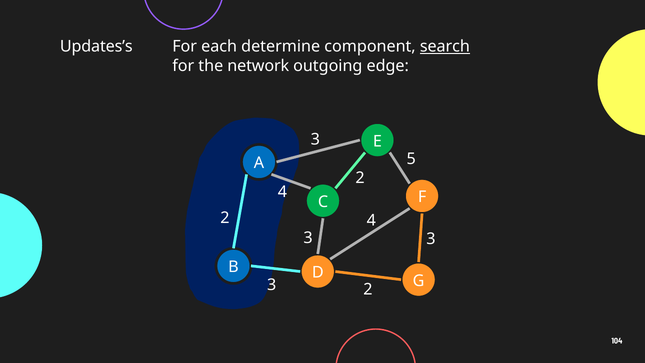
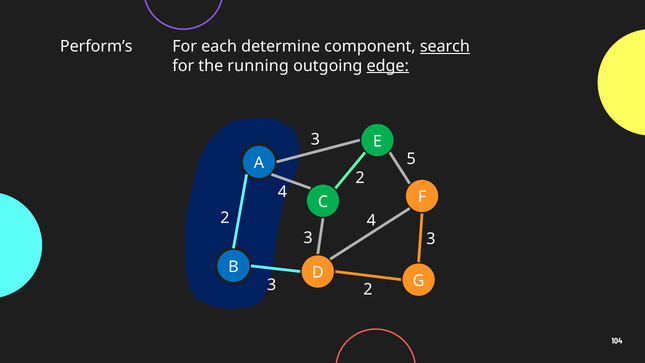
Updates’s: Updates’s -> Perform’s (96, 46)
network: network -> running (258, 66)
edge underline: none -> present (388, 66)
